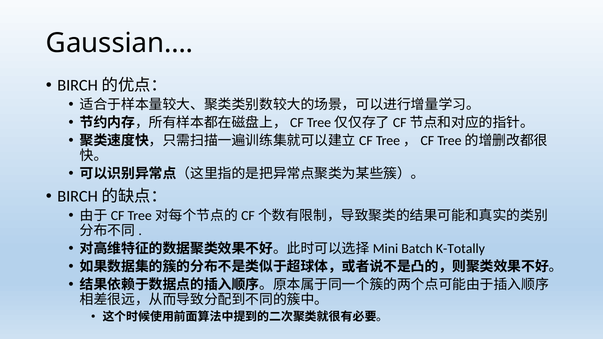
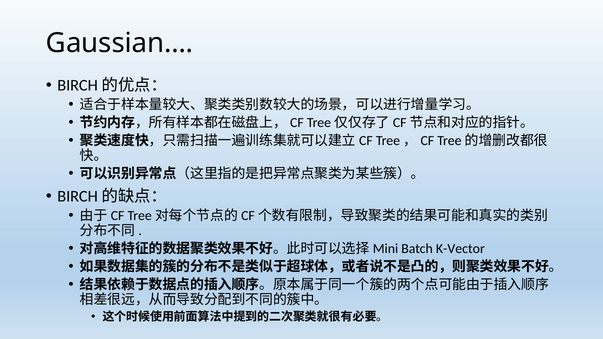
K-Totally: K-Totally -> K-Vector (460, 249)
